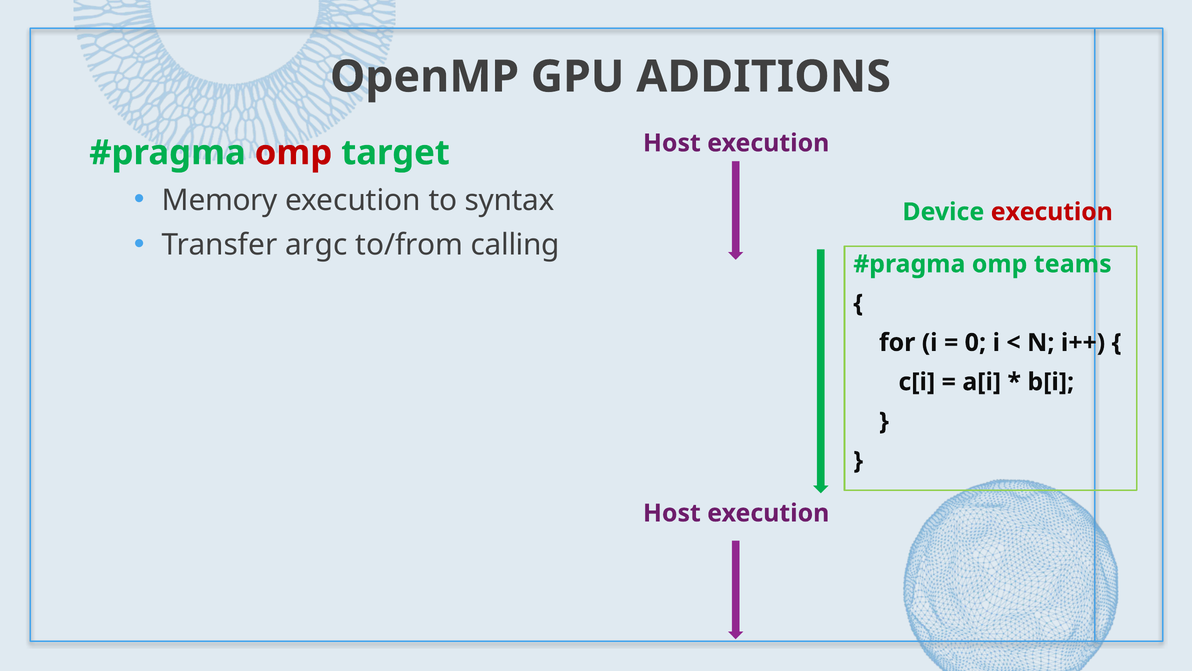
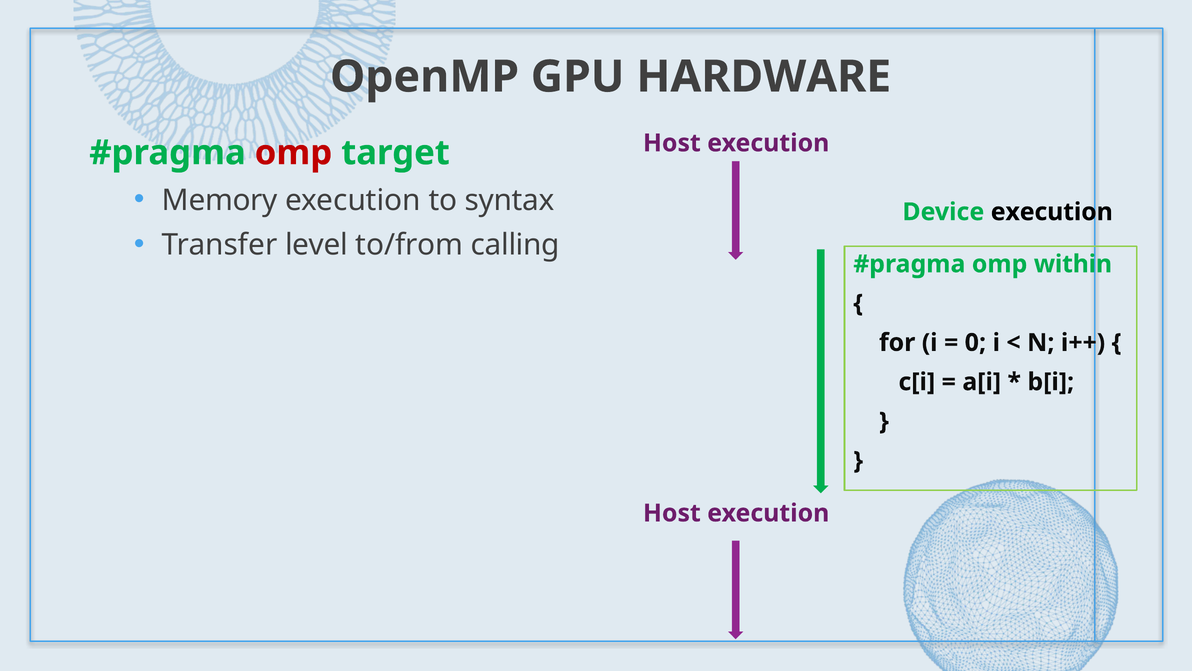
ADDITIONS: ADDITIONS -> HARDWARE (764, 77)
execution colour: red -> black (1052, 212)
argc: argc -> level (316, 245)
teams: teams -> within (1073, 264)
